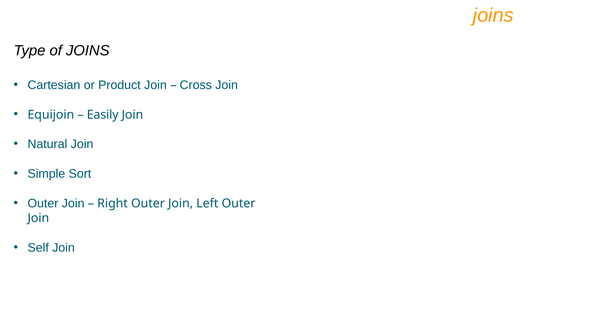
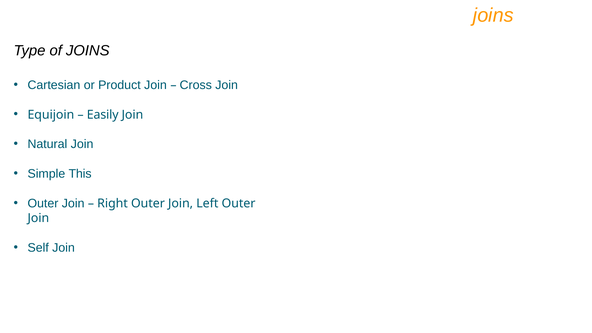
Sort: Sort -> This (80, 174)
